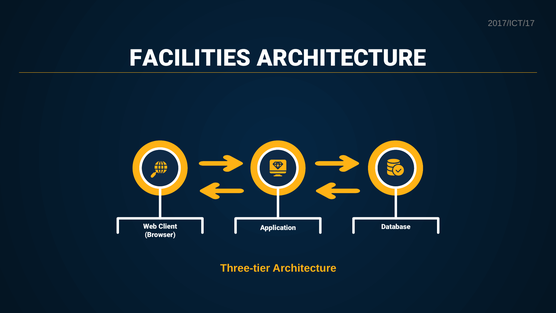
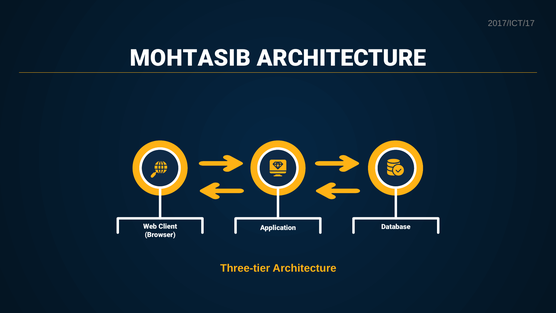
FACILITIES: FACILITIES -> MOHTASIB (190, 58)
